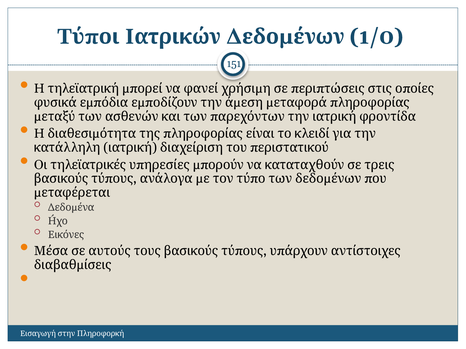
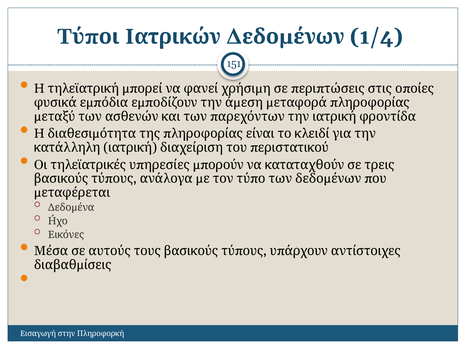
1/0: 1/0 -> 1/4 (376, 37)
